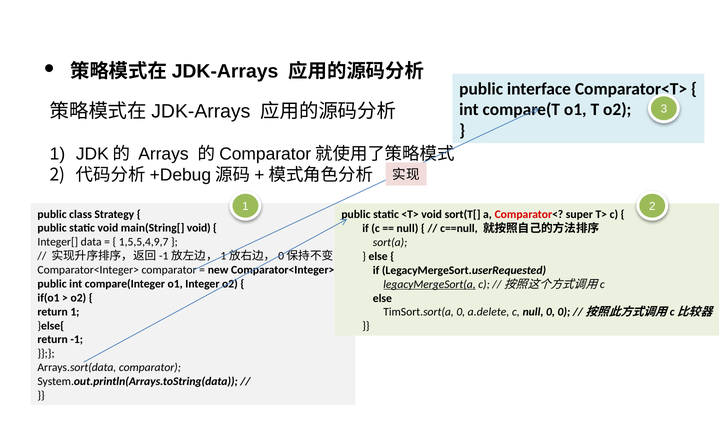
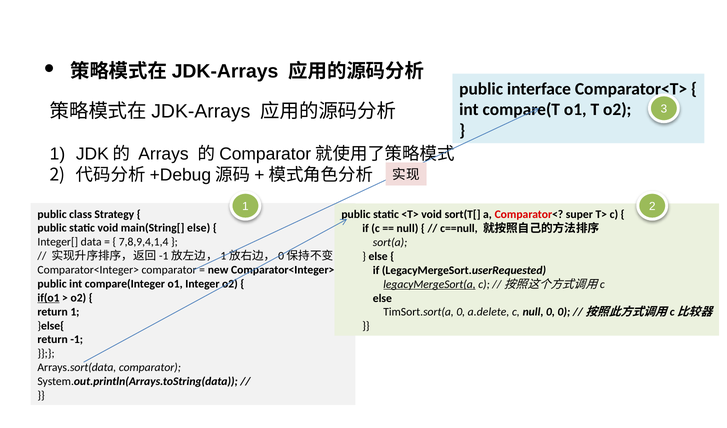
main(String[ void: void -> else (199, 228)
1,5,5,4,9,7: 1,5,5,4,9,7 -> 7,8,9,4,1,4 (144, 242)
if(o1 underline: none -> present (49, 298)
